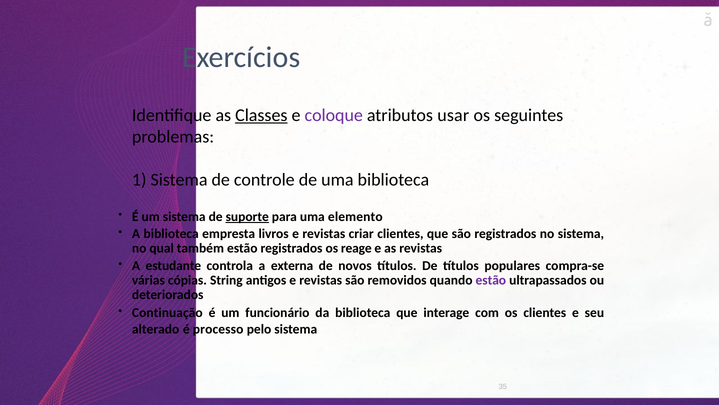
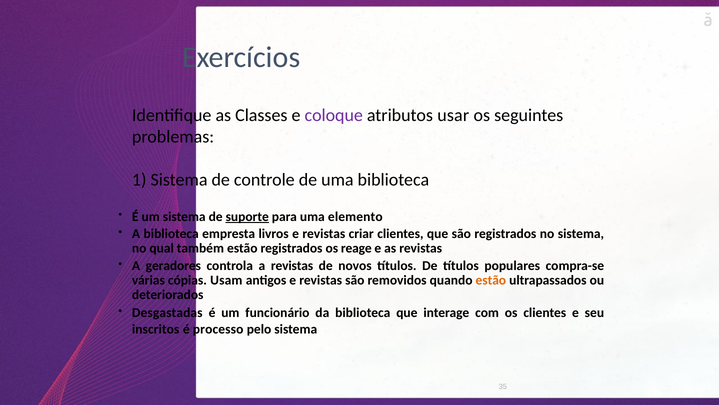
Classes underline: present -> none (261, 115)
estudante: estudante -> geradores (173, 265)
a externa: externa -> revistas (292, 265)
String: String -> Usam (226, 280)
estão colour: purple -> orange (491, 280)
Continuação: Continuação -> Desgastadas (167, 312)
alterado: alterado -> inscritos (156, 329)
